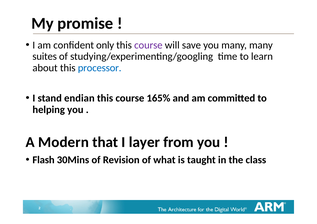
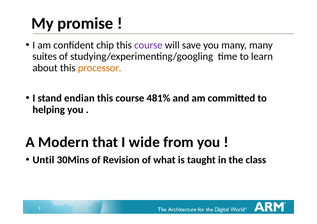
only: only -> chip (105, 45)
processor colour: blue -> orange (100, 68)
165%: 165% -> 481% (158, 98)
layer: layer -> wide (144, 142)
Flash: Flash -> Until (43, 160)
